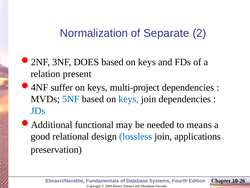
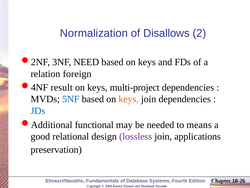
Separate: Separate -> Disallows (166, 33)
DOES: DOES -> NEED (86, 62)
present: present -> foreign (77, 74)
suffer: suffer -> result (62, 87)
keys colour: blue -> orange (129, 99)
lossless colour: blue -> purple (136, 136)
